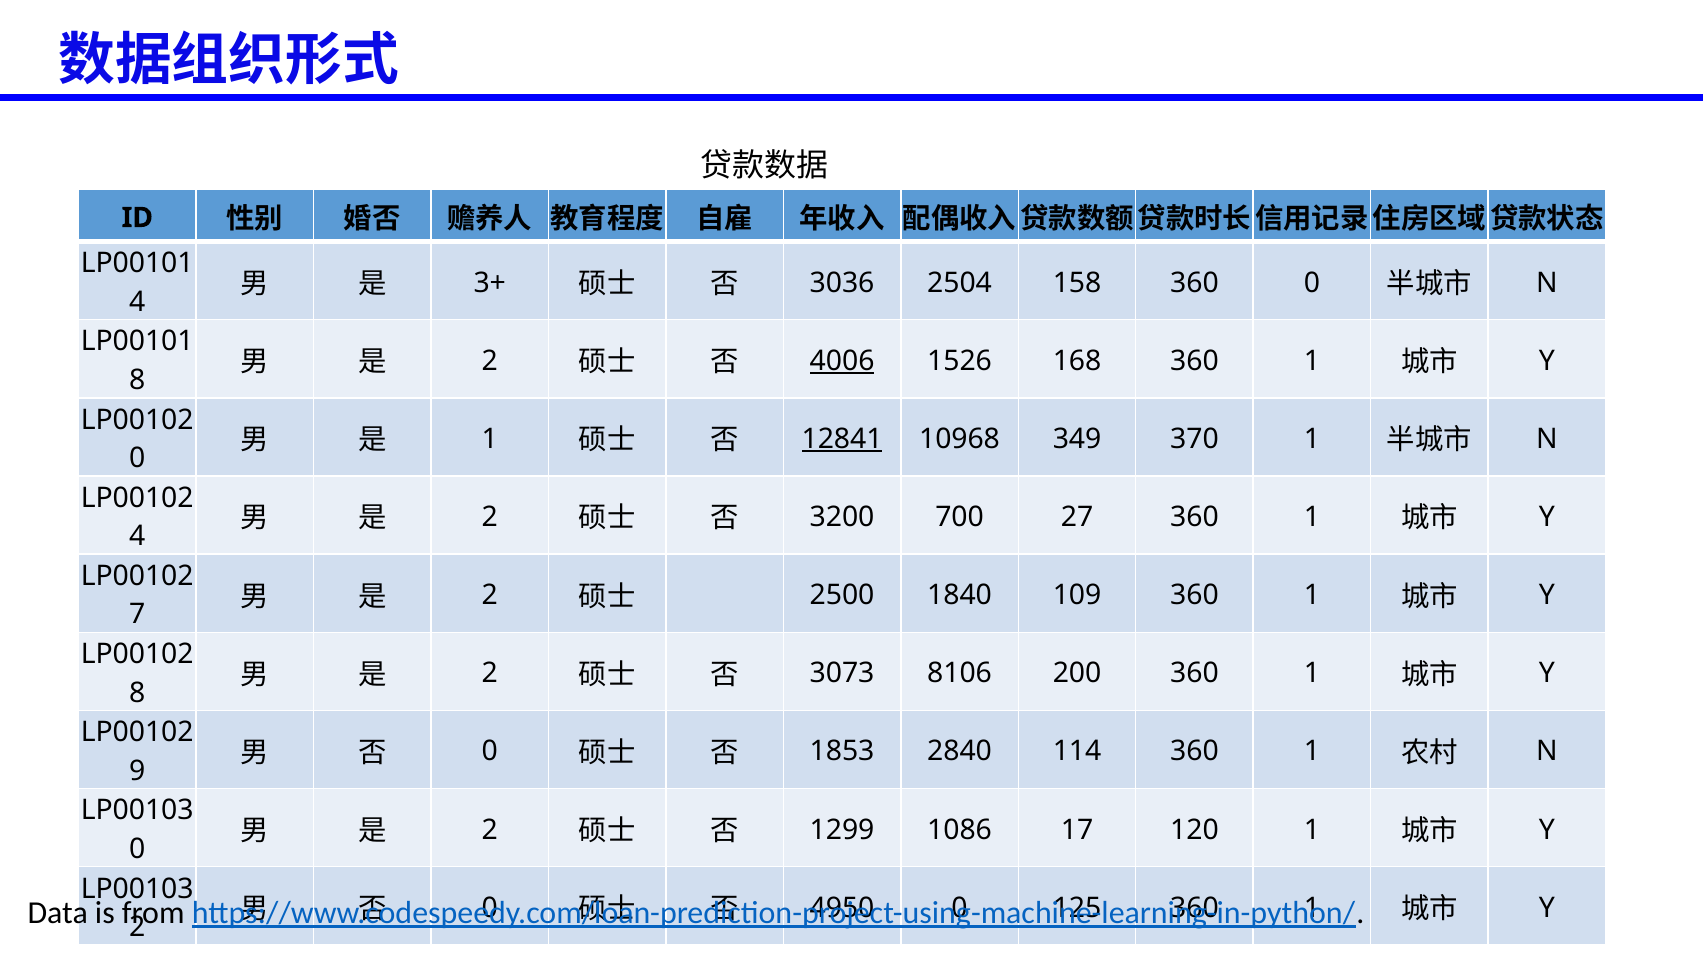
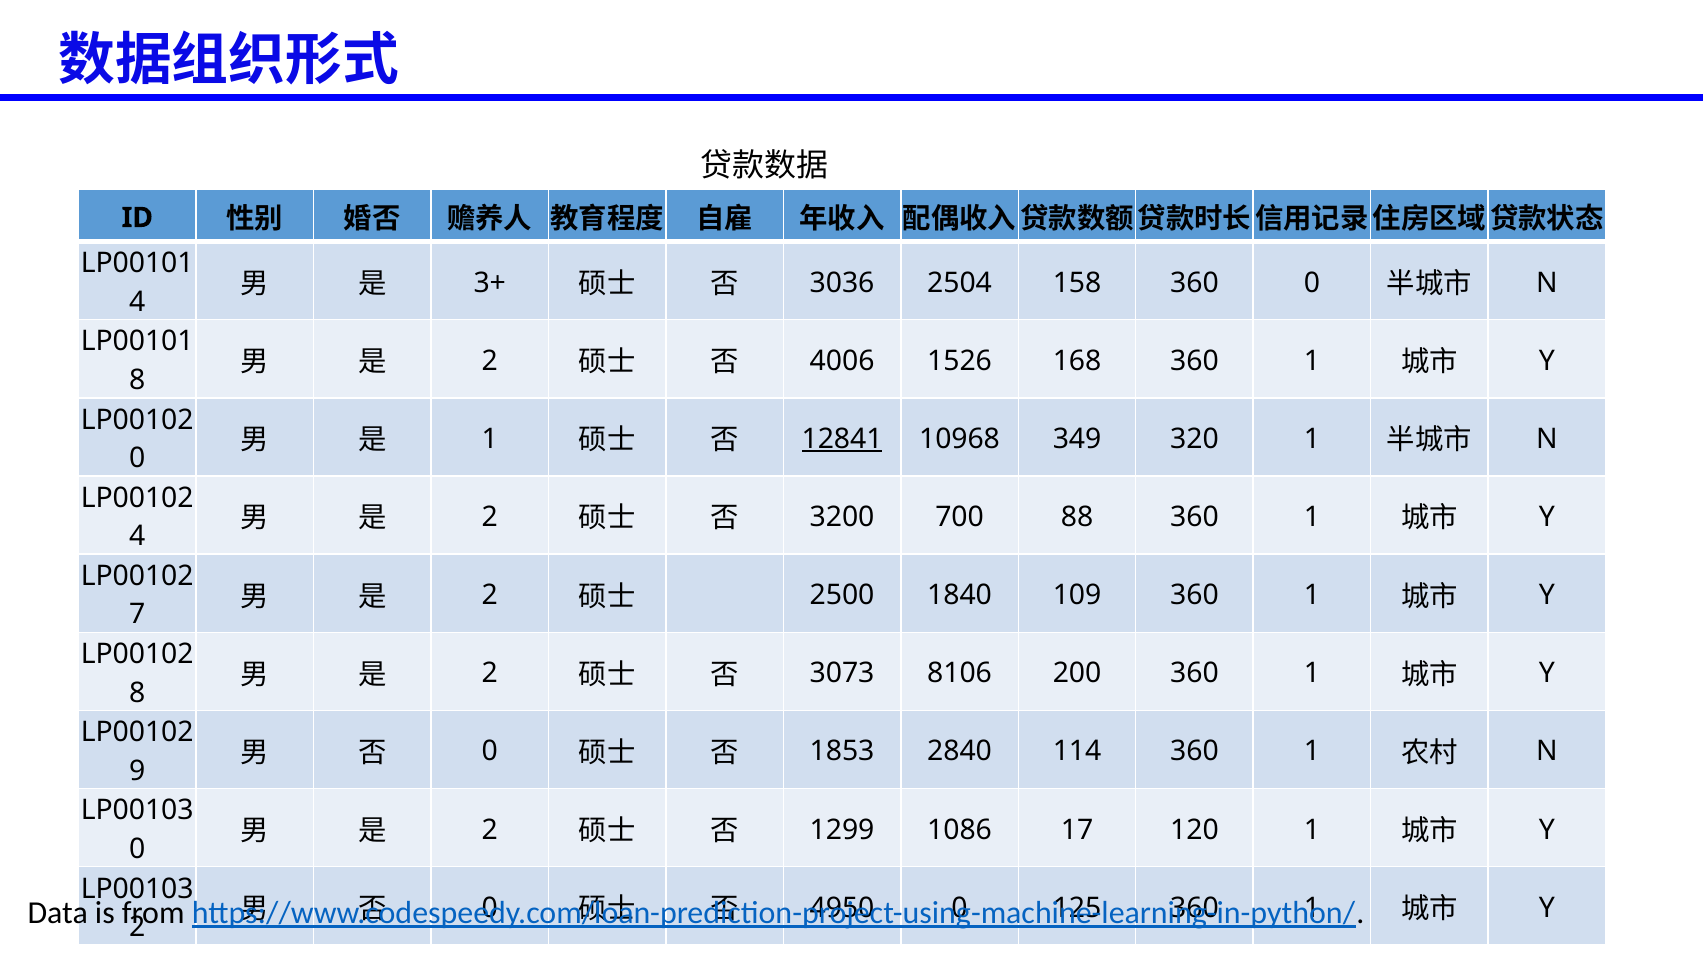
4006 underline: present -> none (842, 361)
370: 370 -> 320 (1195, 439)
27: 27 -> 88 (1077, 517)
